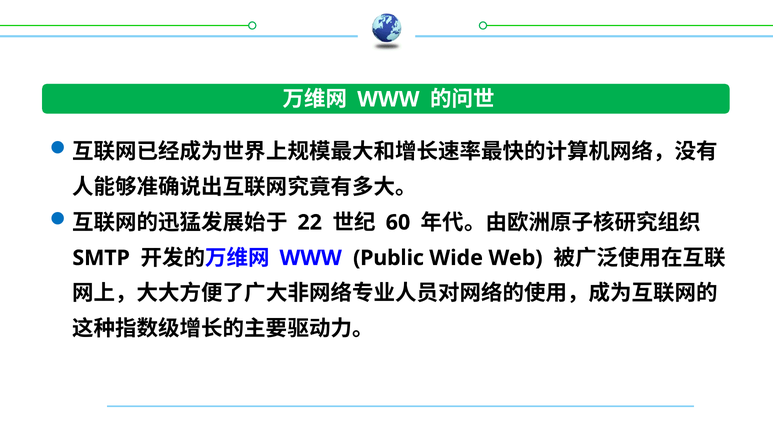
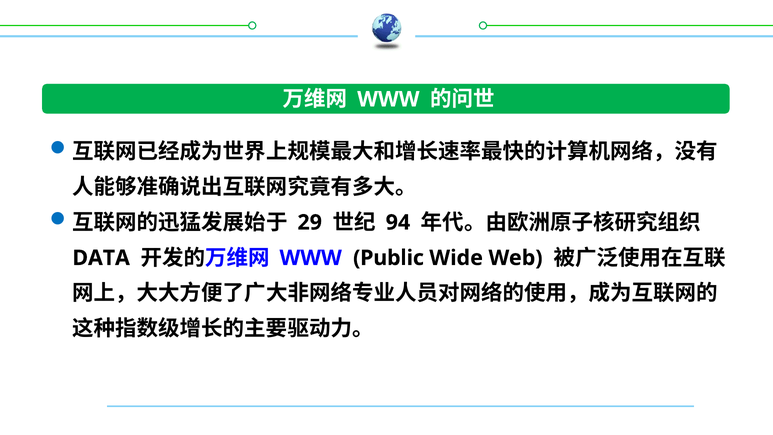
22: 22 -> 29 (310, 222)
60: 60 -> 94 (398, 222)
SMTP: SMTP -> DATA (101, 258)
